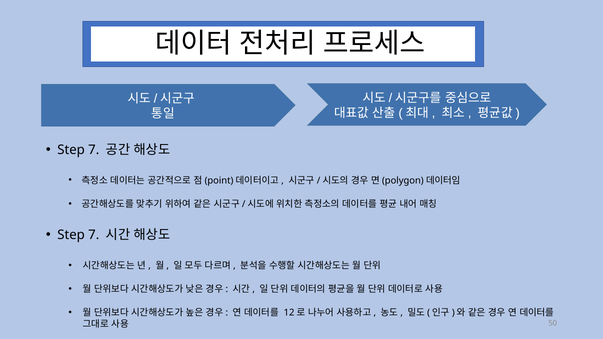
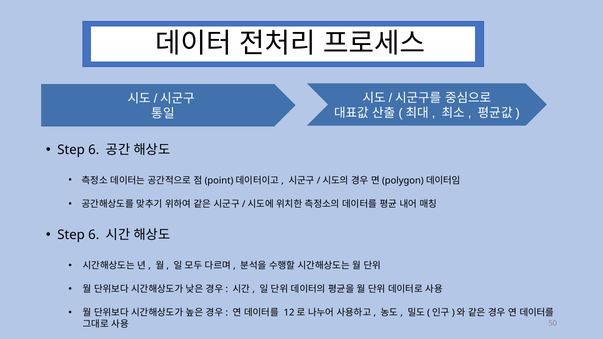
7: 7 -> 6 (94, 150)
7: 7 -> 6 (94, 235)
